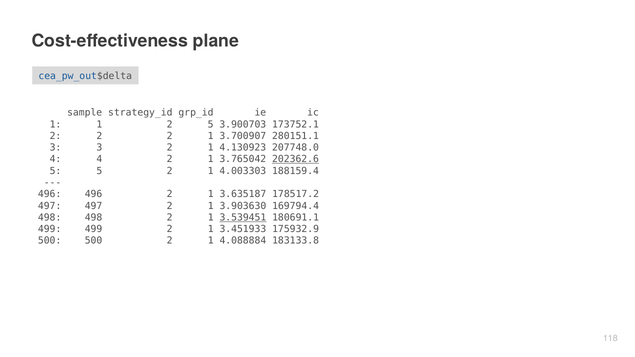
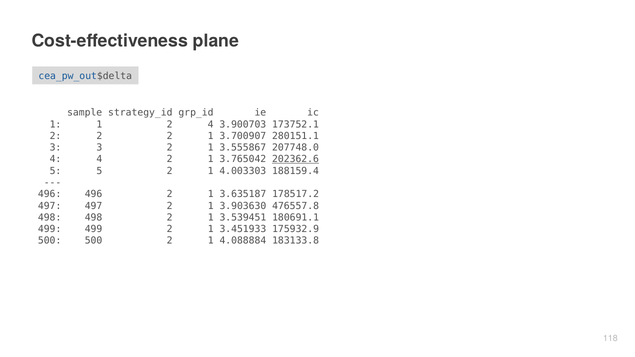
2 5: 5 -> 4 (211, 124)
4.130923: 4.130923 -> 3.555867 (243, 148)
169794.4: 169794.4 -> 476557.8 (296, 206)
3.539451 underline: present -> none (243, 218)
